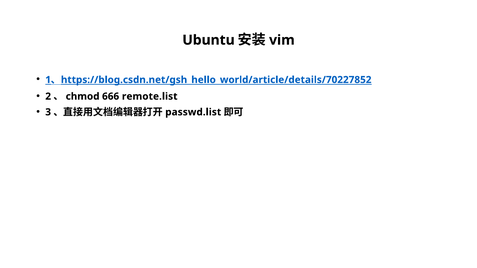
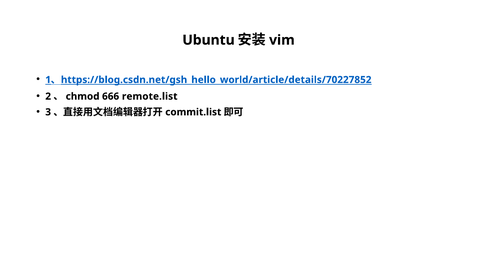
passwd.list: passwd.list -> commit.list (193, 112)
